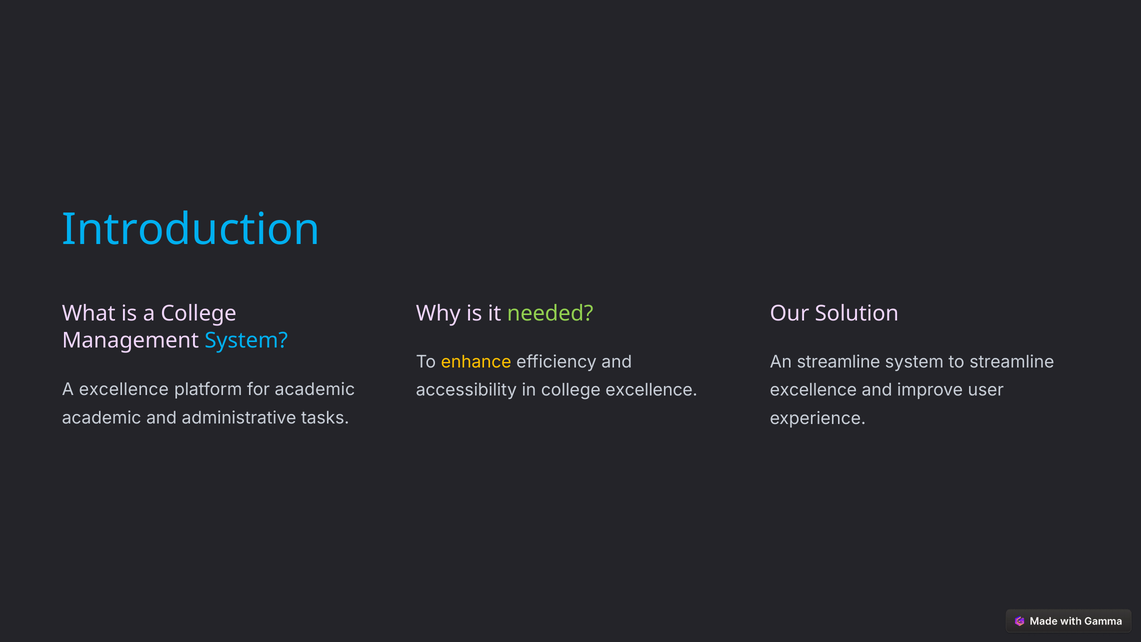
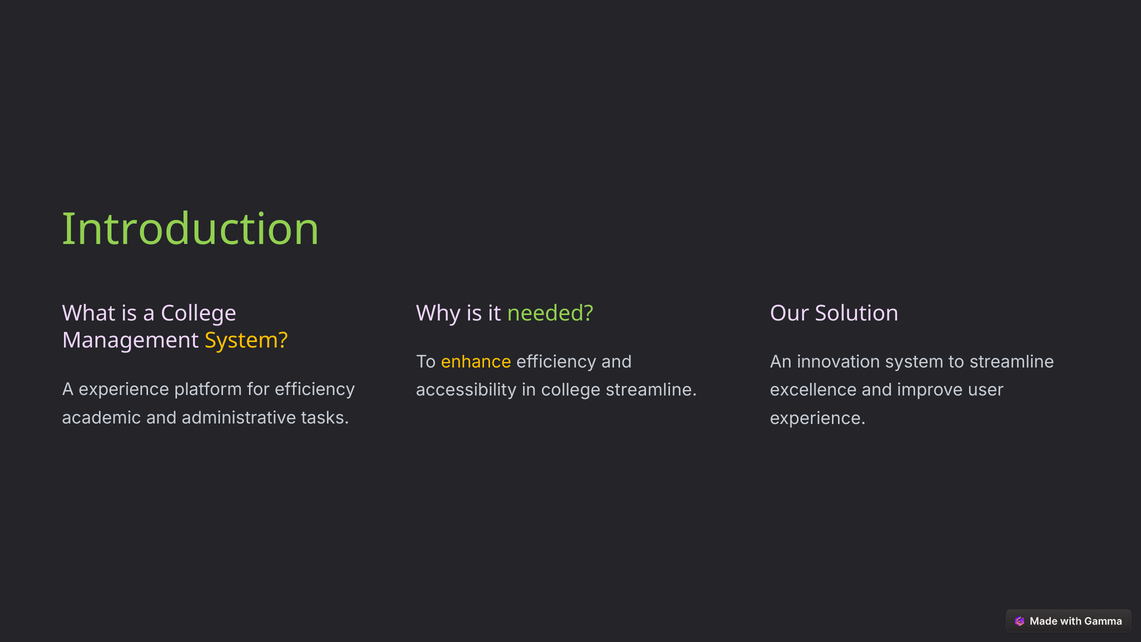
Introduction colour: light blue -> light green (191, 230)
System colour: light blue -> yellow (246, 341)
An streamline: streamline -> innovation (839, 362)
A excellence: excellence -> experience (124, 390)
for academic: academic -> efficiency (315, 390)
college excellence: excellence -> streamline (651, 390)
